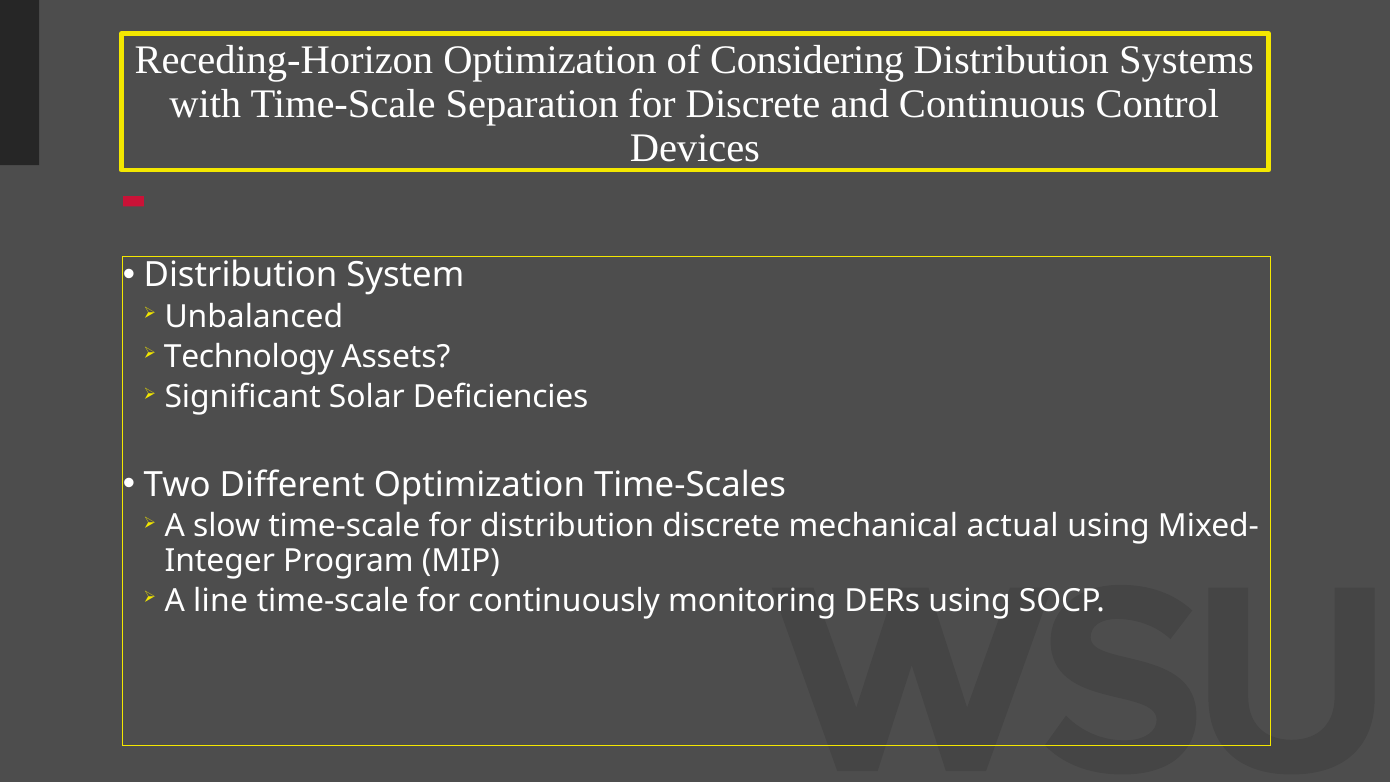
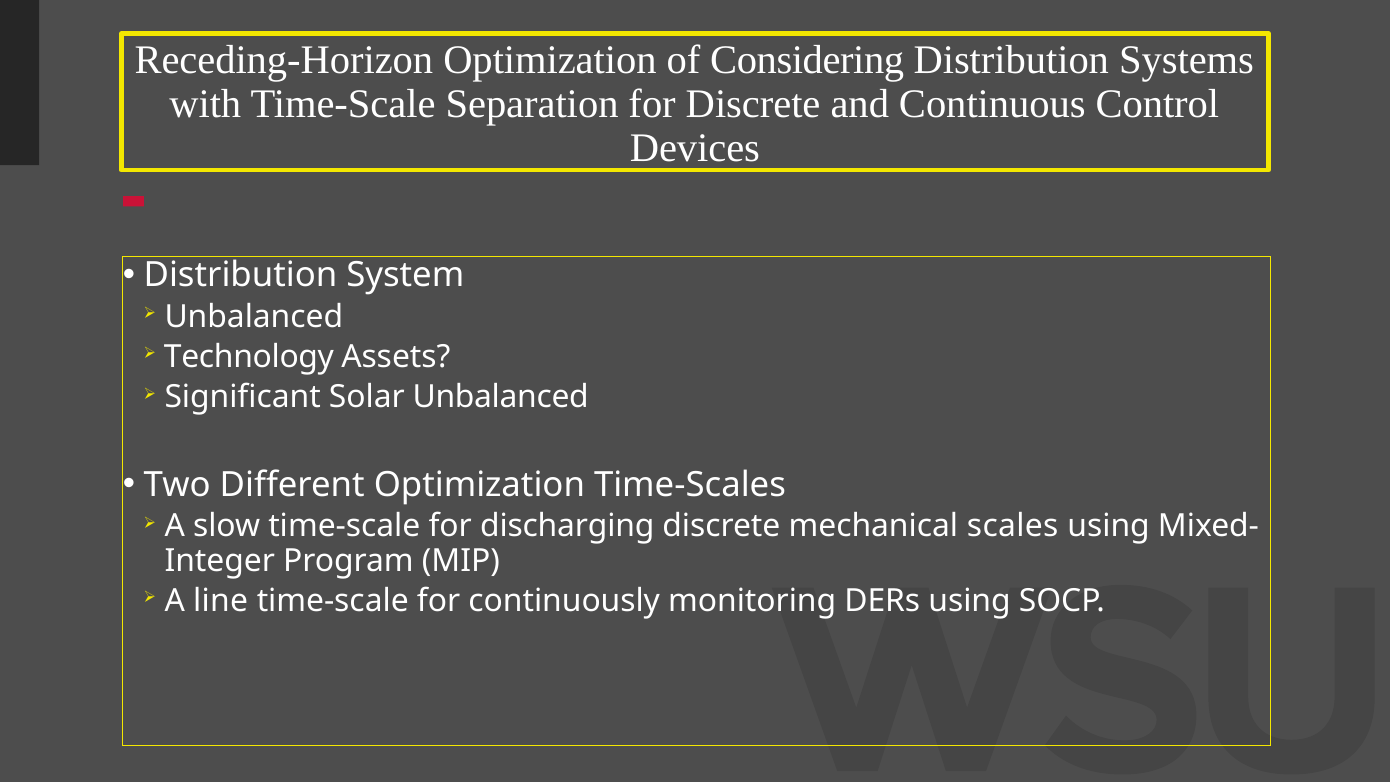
Solar Deficiencies: Deficiencies -> Unbalanced (501, 397)
for distribution: distribution -> discharging (567, 526)
actual: actual -> scales (1013, 526)
